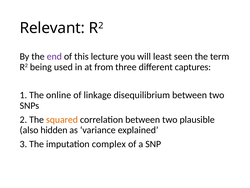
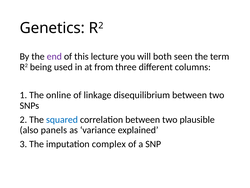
Relevant: Relevant -> Genetics (52, 28)
least: least -> both (162, 56)
captures: captures -> columns (193, 67)
squared colour: orange -> blue (62, 119)
hidden: hidden -> panels (54, 130)
